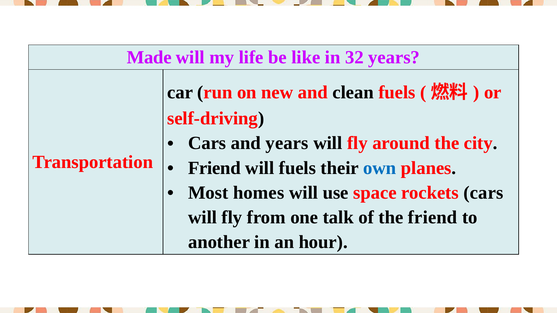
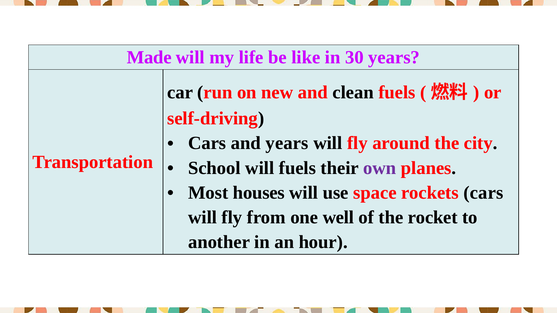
32: 32 -> 30 (354, 57)
Friend: Friend -> School (214, 168)
own colour: blue -> purple (380, 168)
homes: homes -> houses (259, 193)
talk: talk -> well (338, 218)
the friend: friend -> rocket (433, 218)
